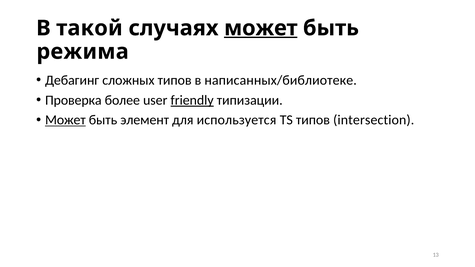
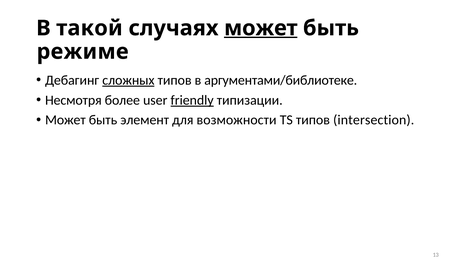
режима: режима -> режиме (83, 52)
сложных underline: none -> present (128, 80)
написанных/библиотеке: написанных/библиотеке -> аргументами/библиотеке (281, 80)
Проверка: Проверка -> Несмотря (73, 100)
Может underline: present -> none (65, 120)
используется: используется -> возможности (237, 120)
